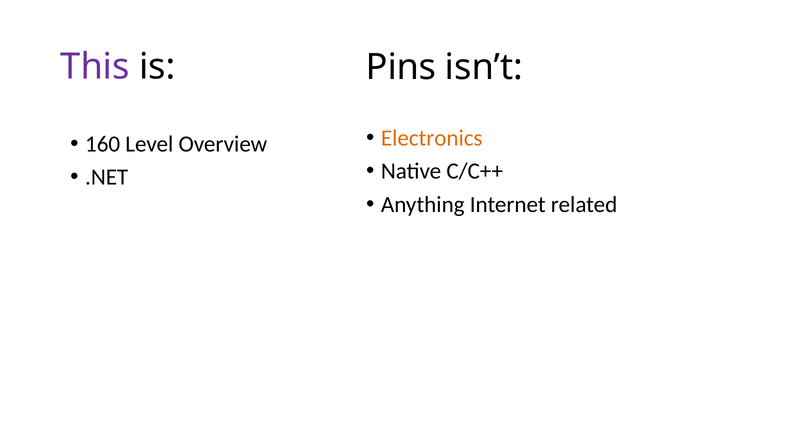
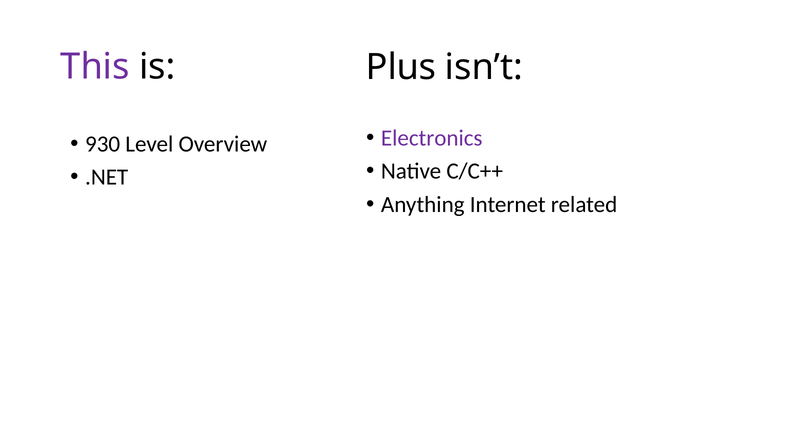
Pins: Pins -> Plus (401, 67)
Electronics colour: orange -> purple (432, 138)
160: 160 -> 930 (103, 144)
